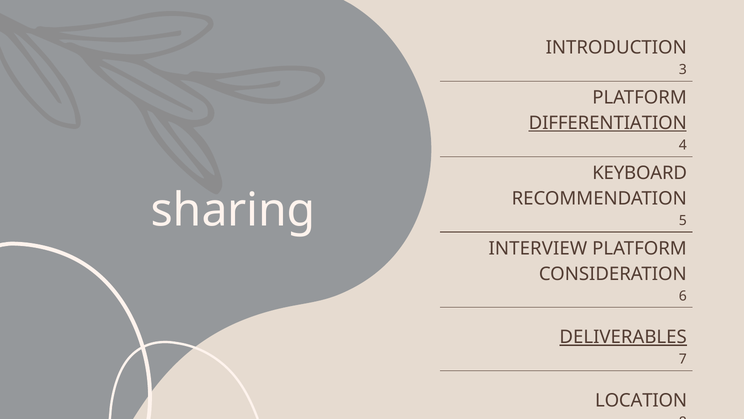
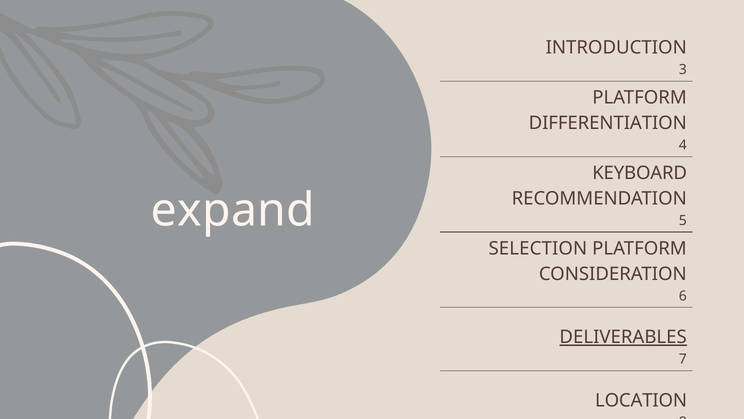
DIFFERENTIATION underline: present -> none (608, 123)
sharing: sharing -> expand (233, 210)
INTERVIEW: INTERVIEW -> SELECTION (538, 248)
